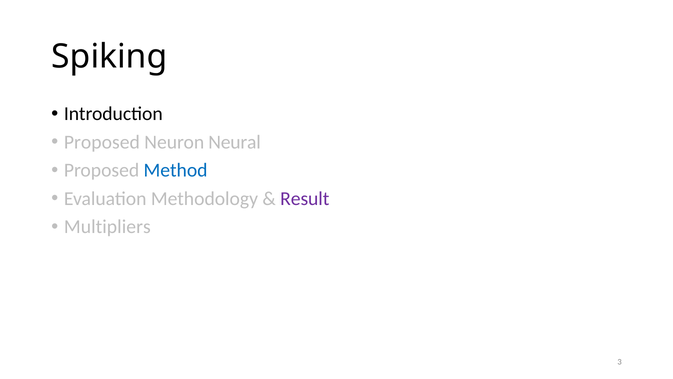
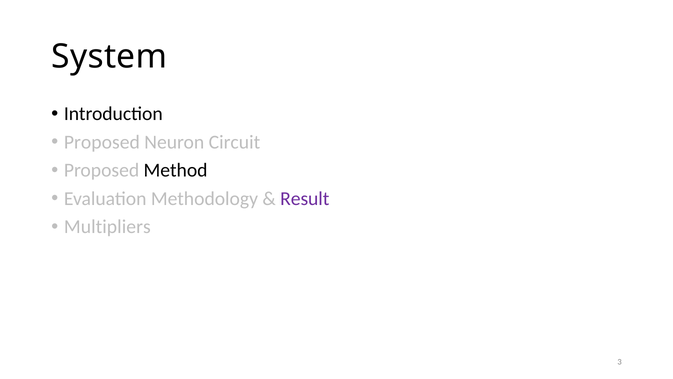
Spiking: Spiking -> System (109, 57)
Neural: Neural -> Circuit (234, 142)
Method colour: blue -> black (176, 170)
